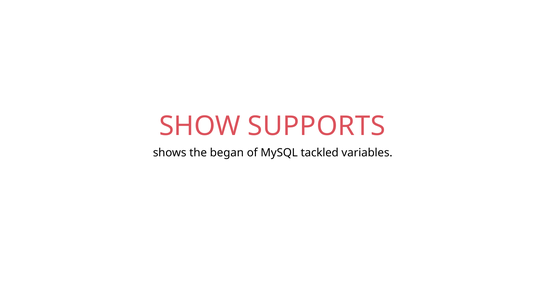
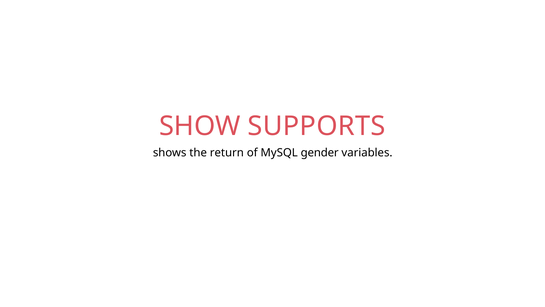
began: began -> return (227, 153)
tackled: tackled -> gender (320, 153)
